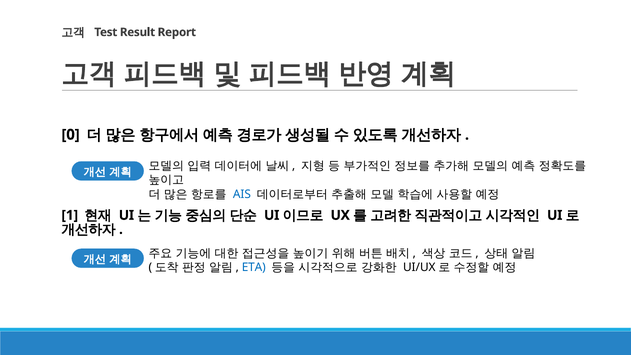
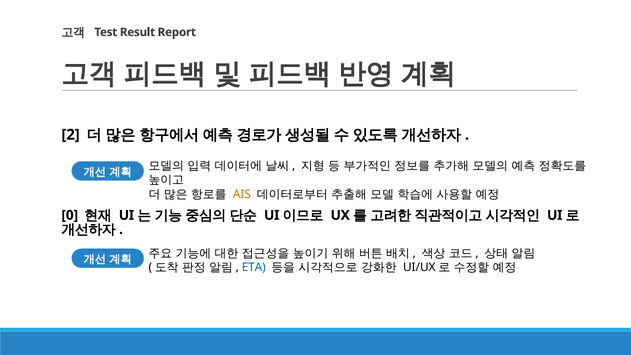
0: 0 -> 2 (71, 135)
AIS colour: blue -> orange (242, 194)
1: 1 -> 0 (70, 215)
